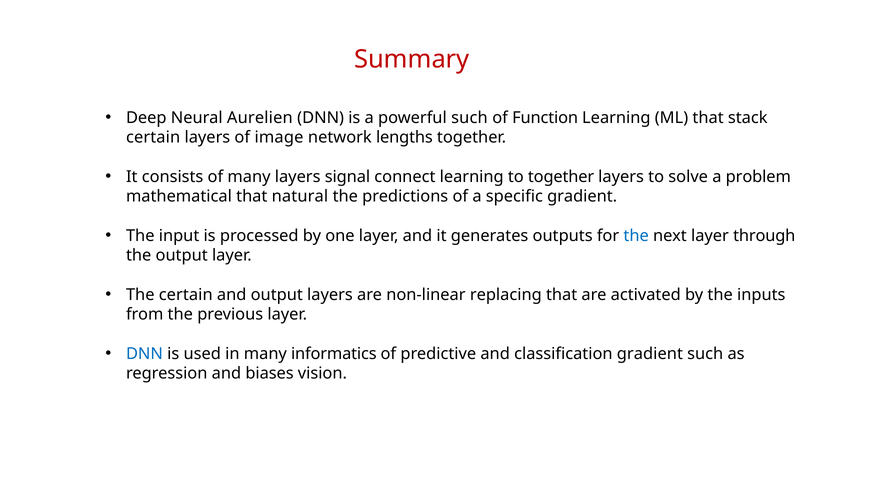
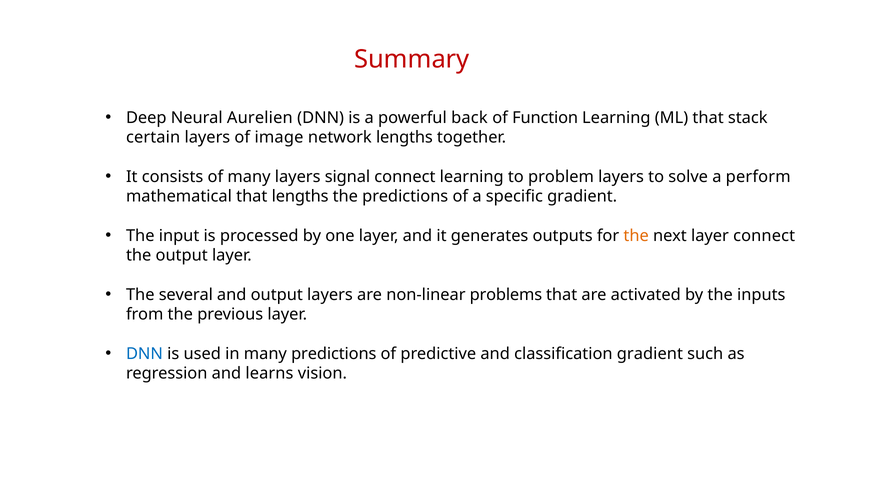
powerful such: such -> back (469, 118)
to together: together -> problem (561, 177)
problem: problem -> perform (758, 177)
that natural: natural -> lengths (300, 197)
the colour: blue -> orange (636, 236)
layer through: through -> connect (764, 236)
The certain: certain -> several (186, 295)
replacing: replacing -> problems (506, 295)
many informatics: informatics -> predictions (334, 354)
biases: biases -> learns (269, 374)
